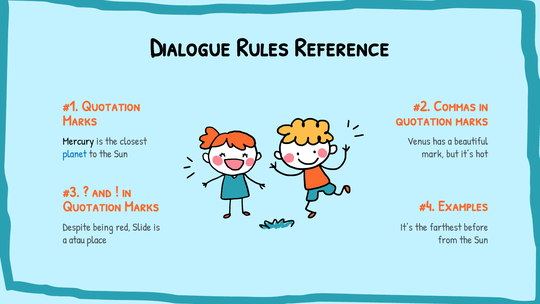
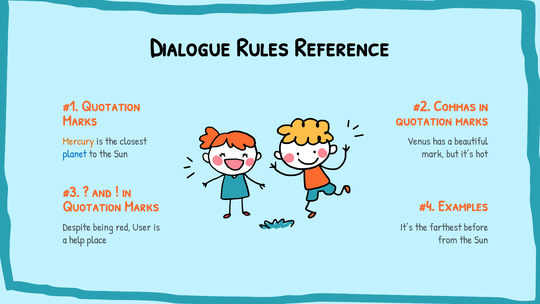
Mercury colour: black -> orange (78, 141)
Slide: Slide -> User (142, 227)
atau: atau -> help (77, 240)
